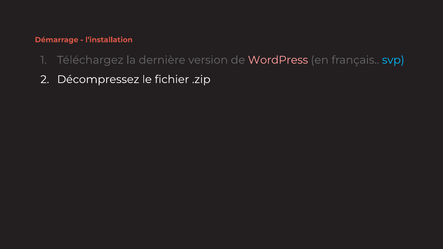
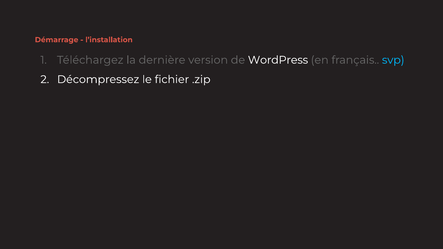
WordPress colour: pink -> white (278, 60)
